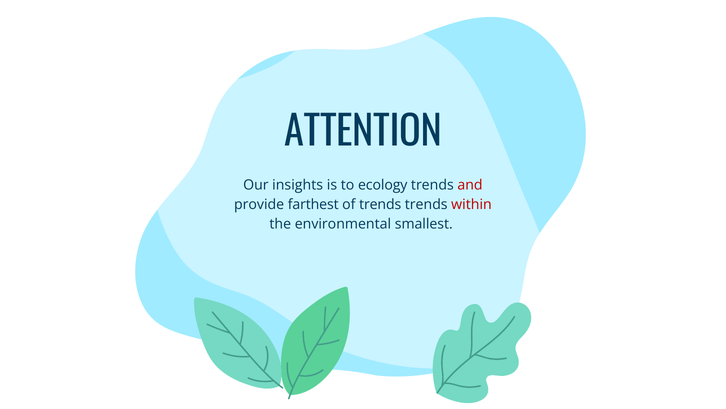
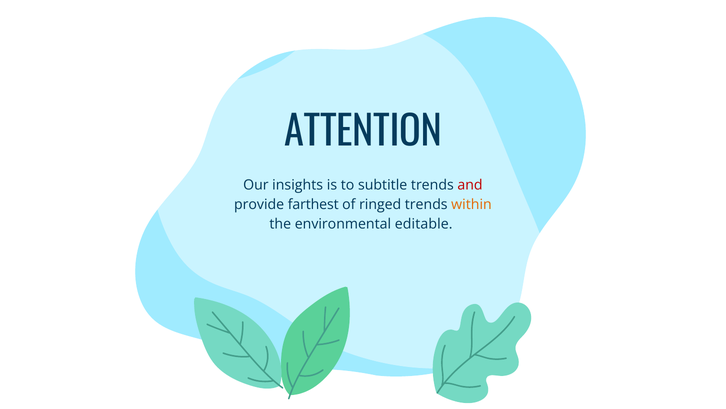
ecology: ecology -> subtitle (383, 185)
of trends: trends -> ringed (380, 204)
within colour: red -> orange (471, 204)
smallest: smallest -> editable (424, 224)
